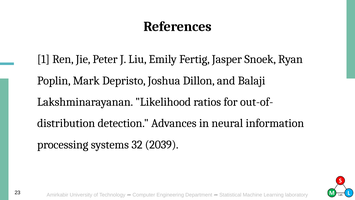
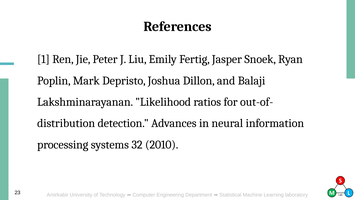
2039: 2039 -> 2010 (162, 144)
